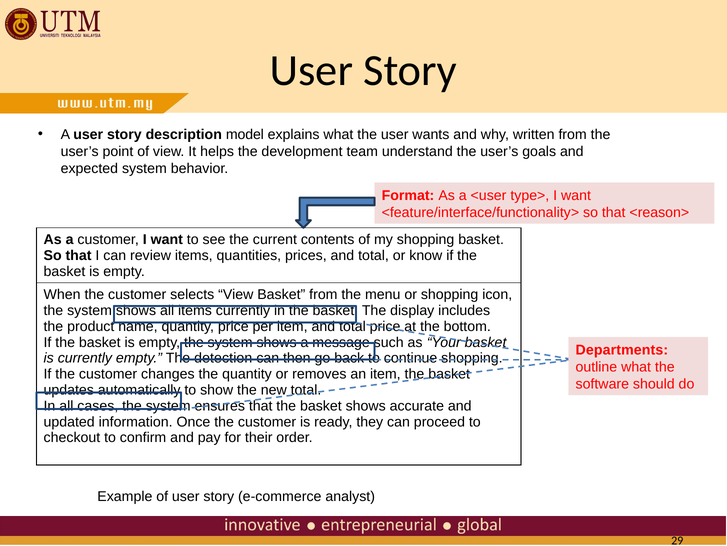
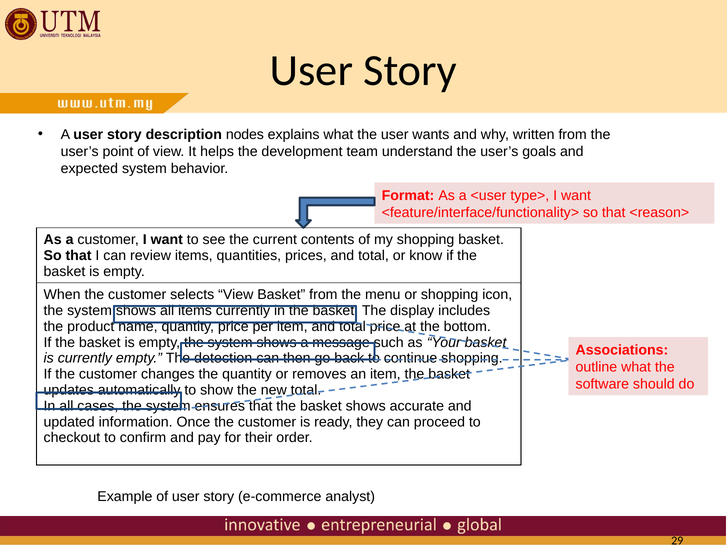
model: model -> nodes (245, 134)
Departments: Departments -> Associations (622, 350)
